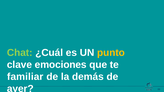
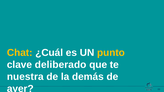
Chat colour: light green -> yellow (20, 53)
emociones: emociones -> deliberado (61, 65)
familiar: familiar -> nuestra (25, 77)
